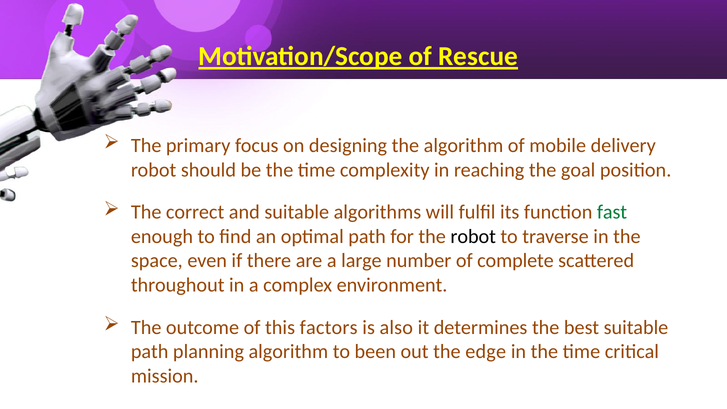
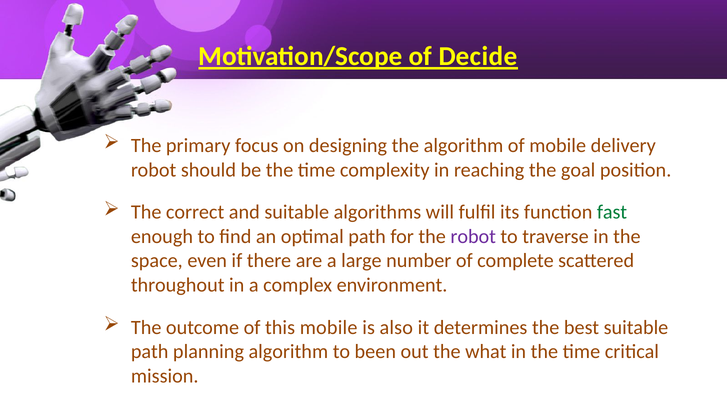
Rescue: Rescue -> Decide (478, 56)
robot colour: black -> purple (473, 237)
this factors: factors -> mobile (329, 327)
edge: edge -> what (486, 352)
